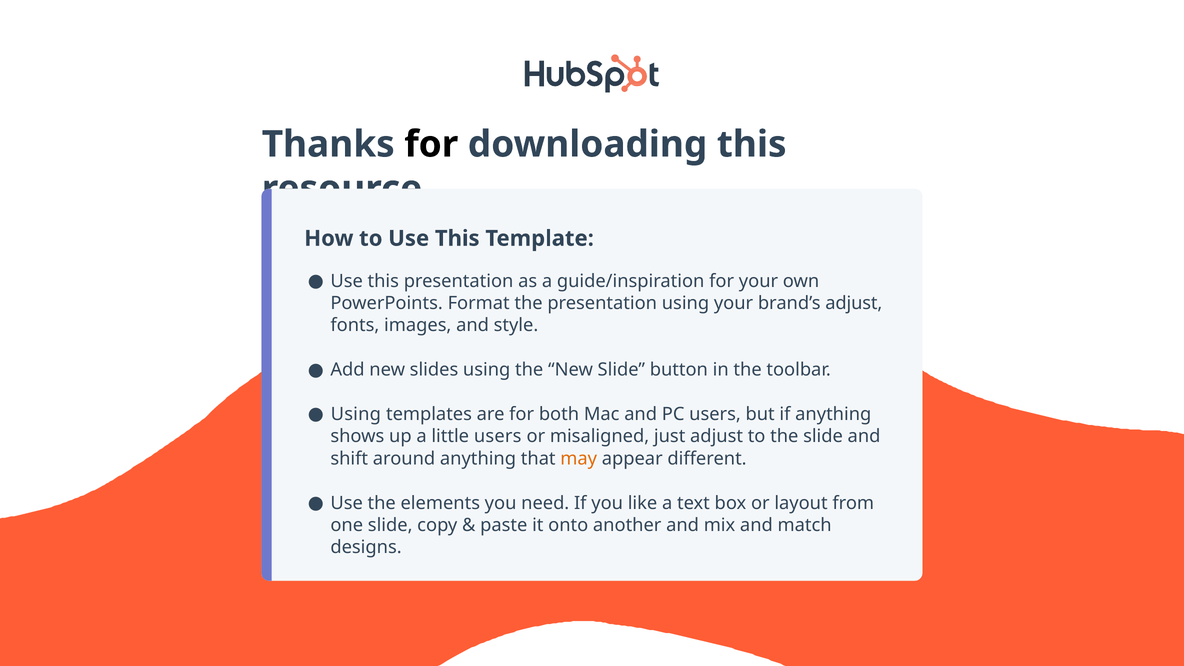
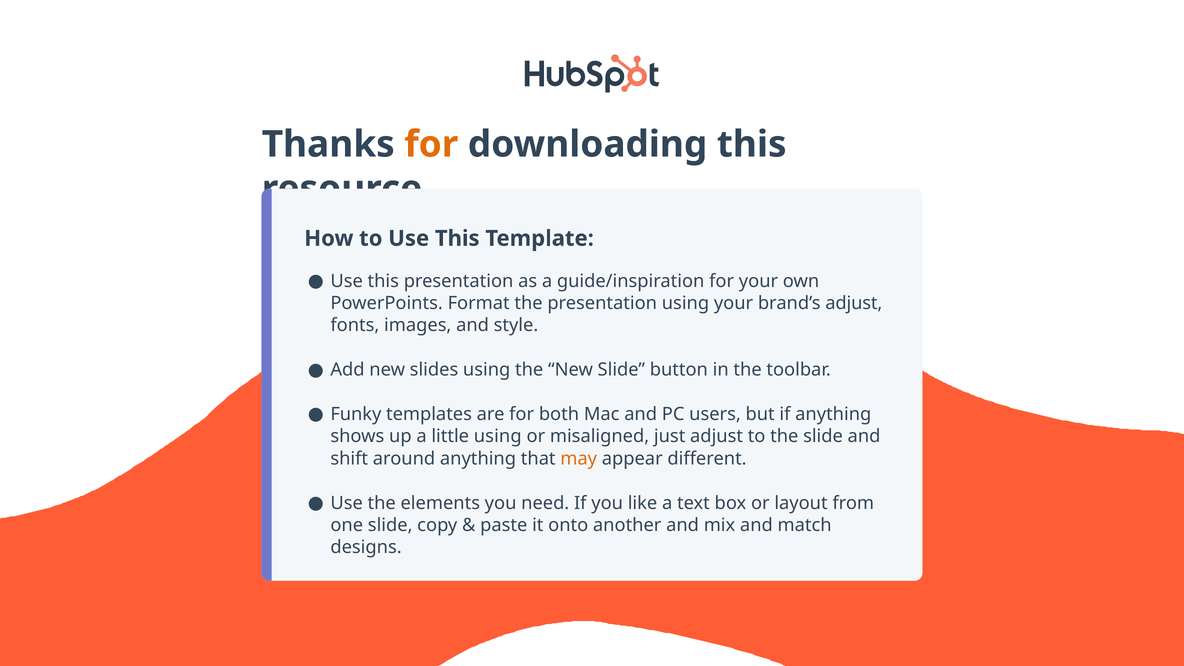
for colour: black -> orange (431, 144)
Using: Using -> Funky (356, 414)
little users: users -> using (498, 436)
